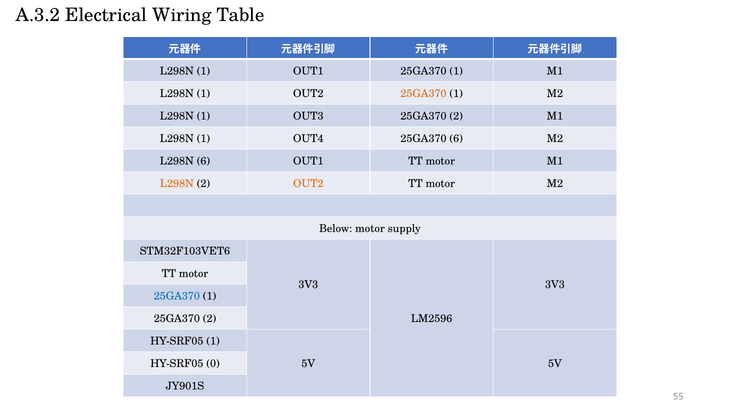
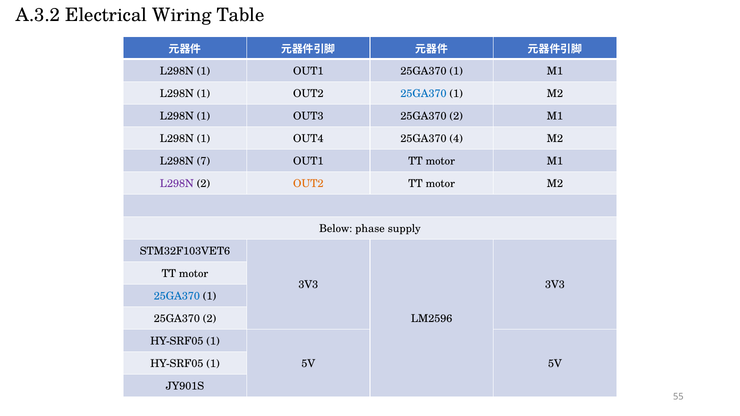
25GA370 colour: orange -> blue (424, 94)
25GA370 6: 6 -> 4 (456, 139)
L298N 6: 6 -> 7 (203, 161)
L298N colour: orange -> purple (177, 184)
Below motor: motor -> phase (370, 229)
0: 0 -> 1 (213, 364)
